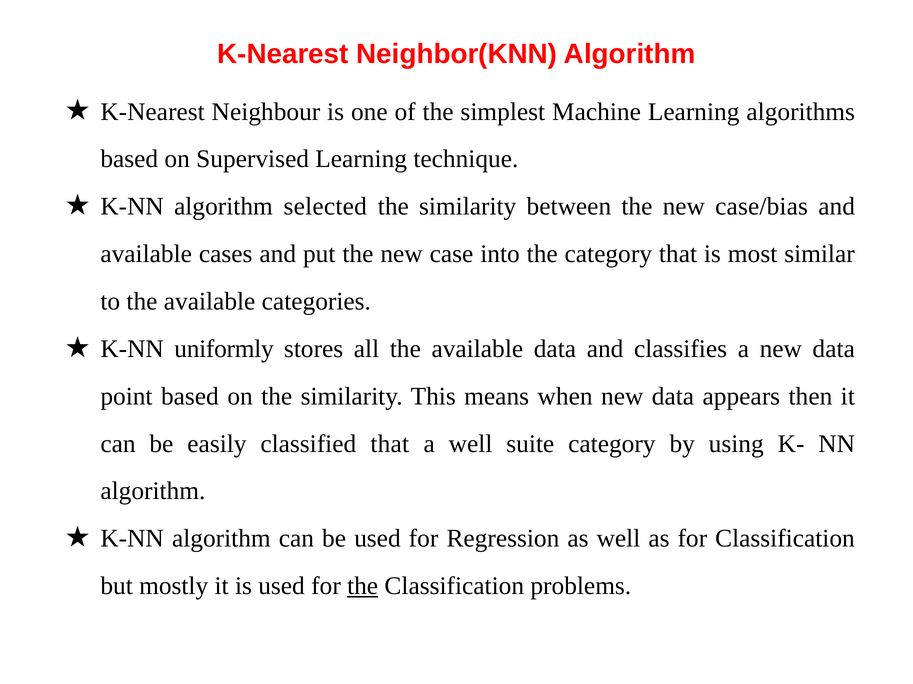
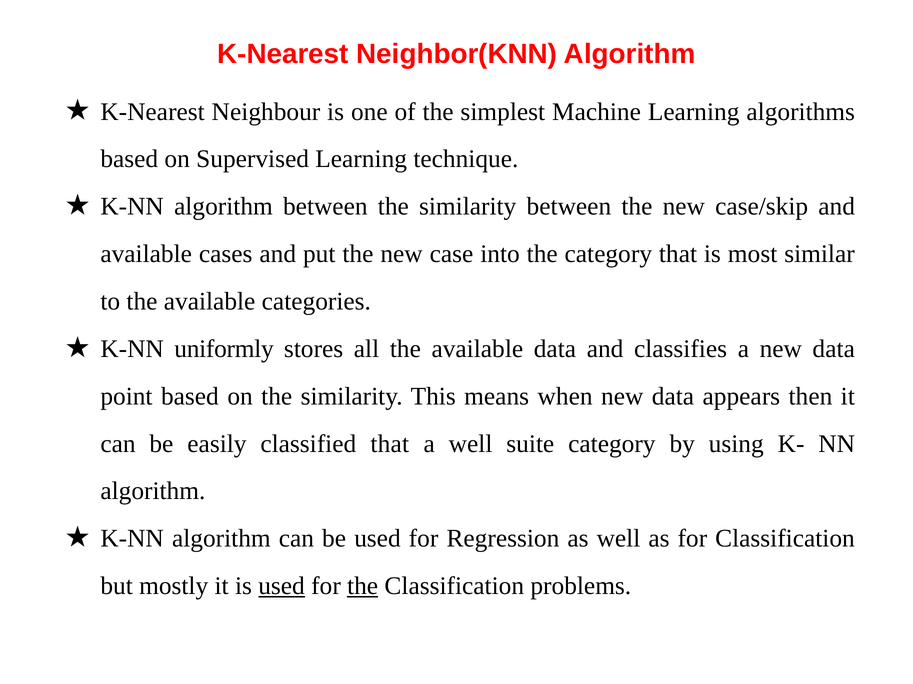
algorithm selected: selected -> between (325, 207)
case/bias: case/bias -> case/skip (762, 207)
used underline: none -> present (282, 587)
